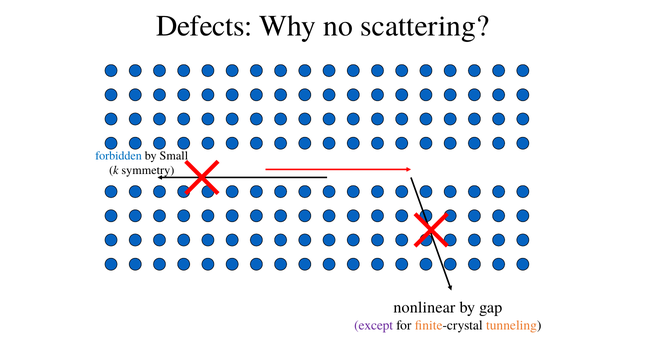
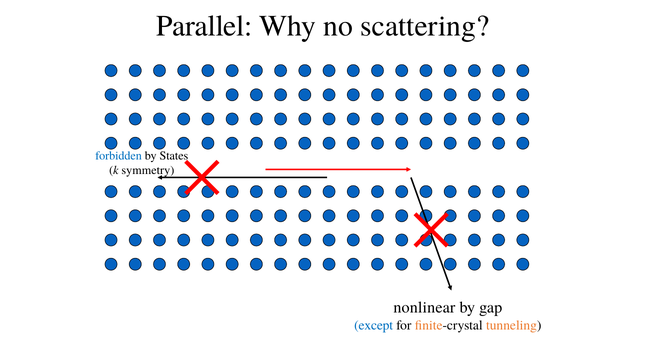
Defects: Defects -> Parallel (204, 26)
Small: Small -> States (174, 156)
except colour: purple -> blue (374, 326)
